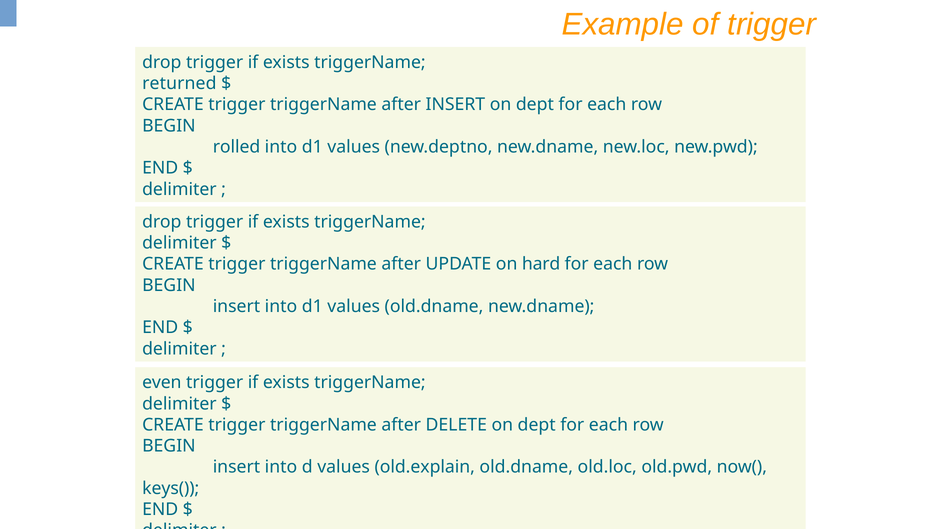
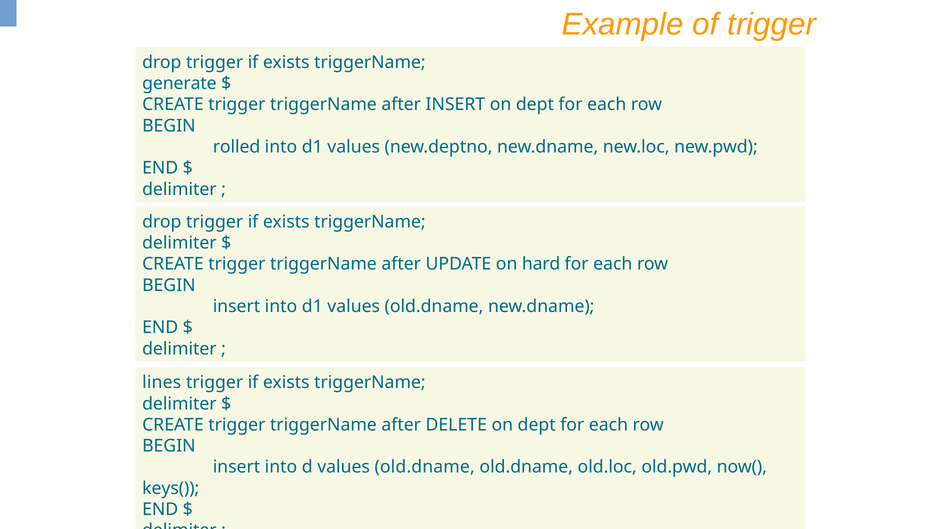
returned: returned -> generate (179, 83)
even: even -> lines (162, 383)
d values old.explain: old.explain -> old.dname (425, 467)
